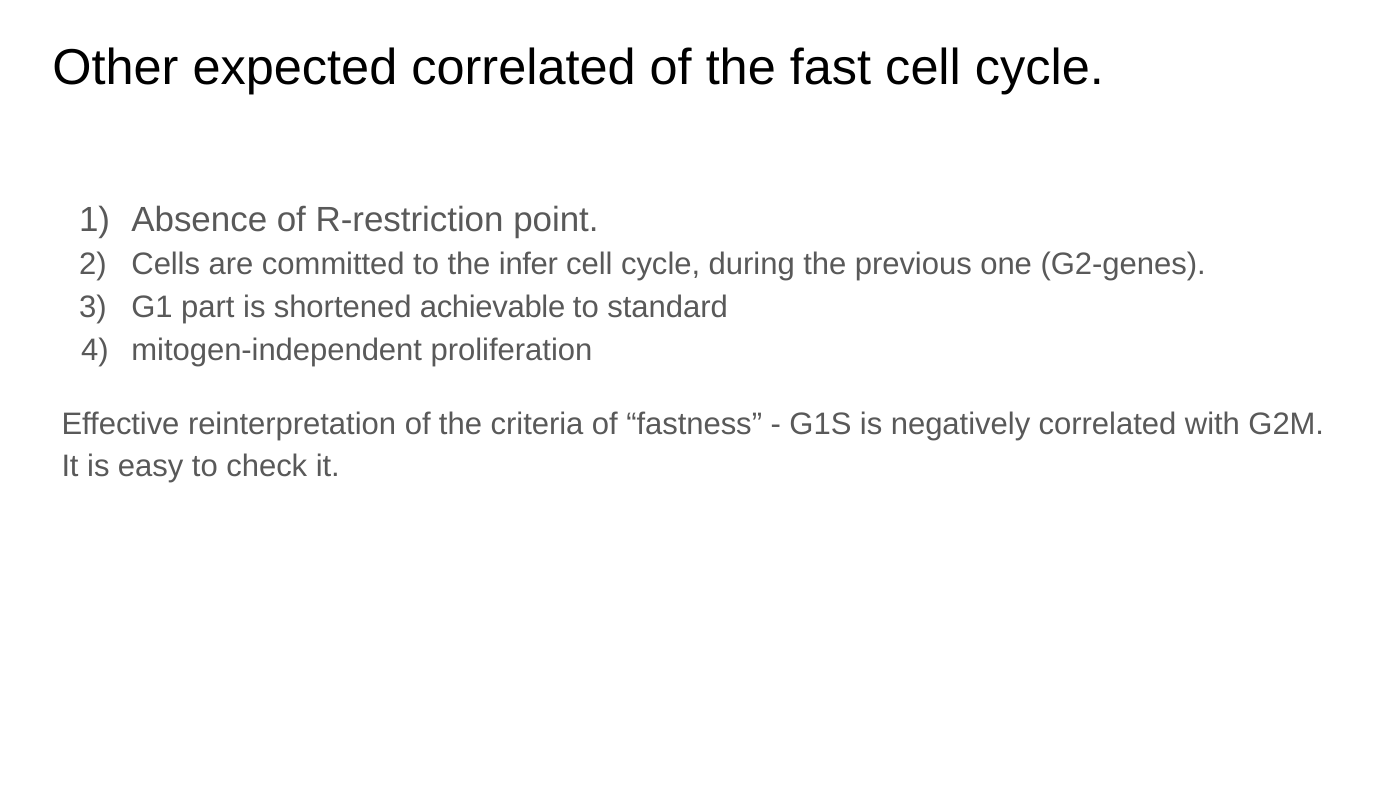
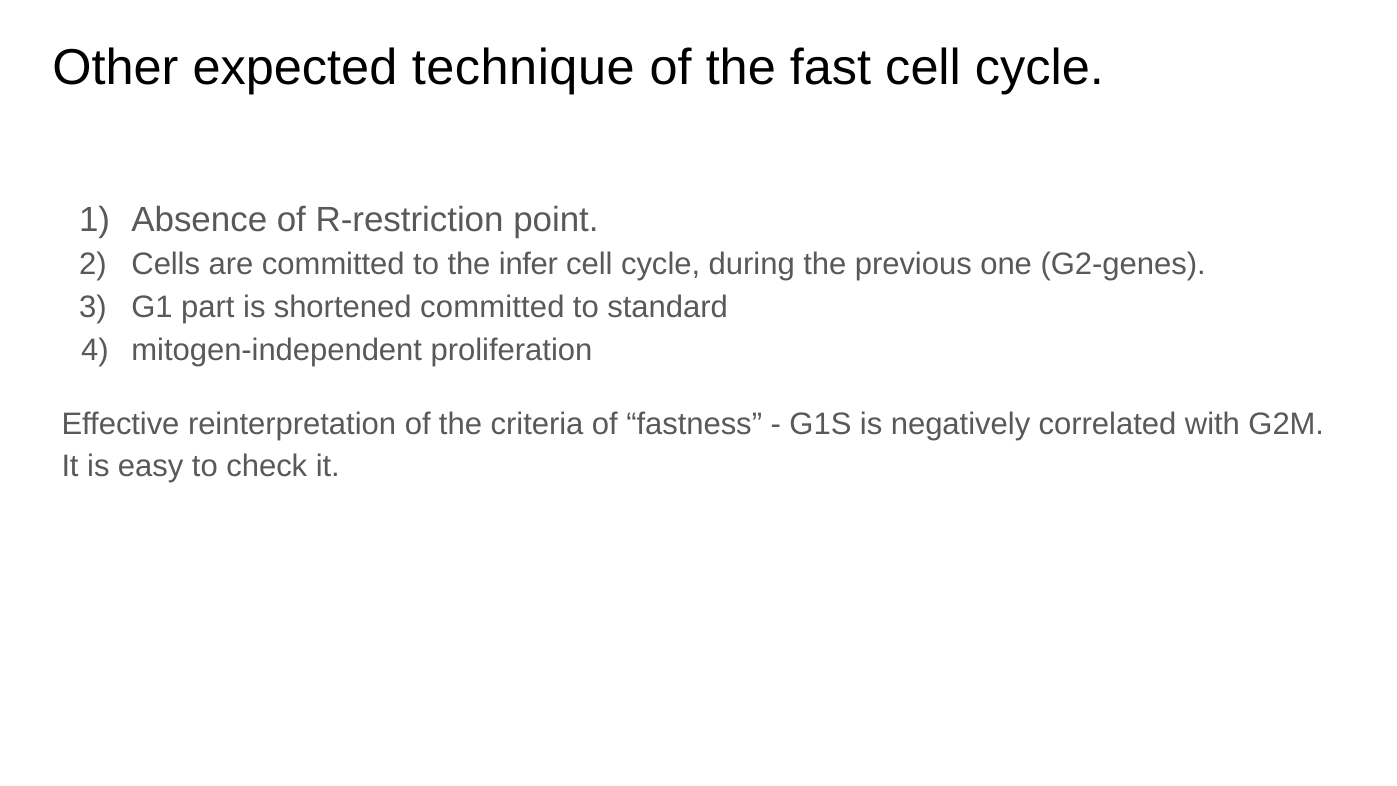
expected correlated: correlated -> technique (523, 68)
shortened achievable: achievable -> committed (492, 307)
